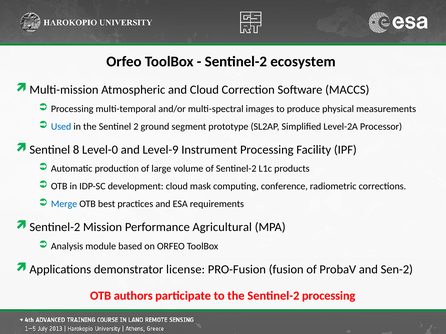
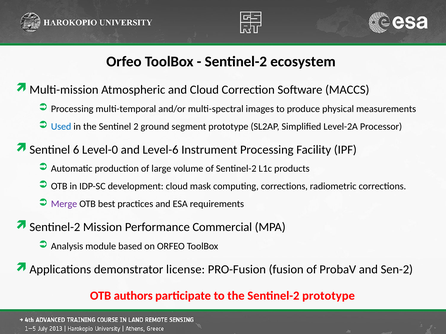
8: 8 -> 6 (76, 150)
Level-9: Level-9 -> Level-6 (161, 150)
computing conference: conference -> corrections (284, 187)
Merge colour: blue -> purple (64, 204)
Agricultural: Agricultural -> Commercial (222, 228)
Sentinel-2 processing: processing -> prototype (329, 296)
